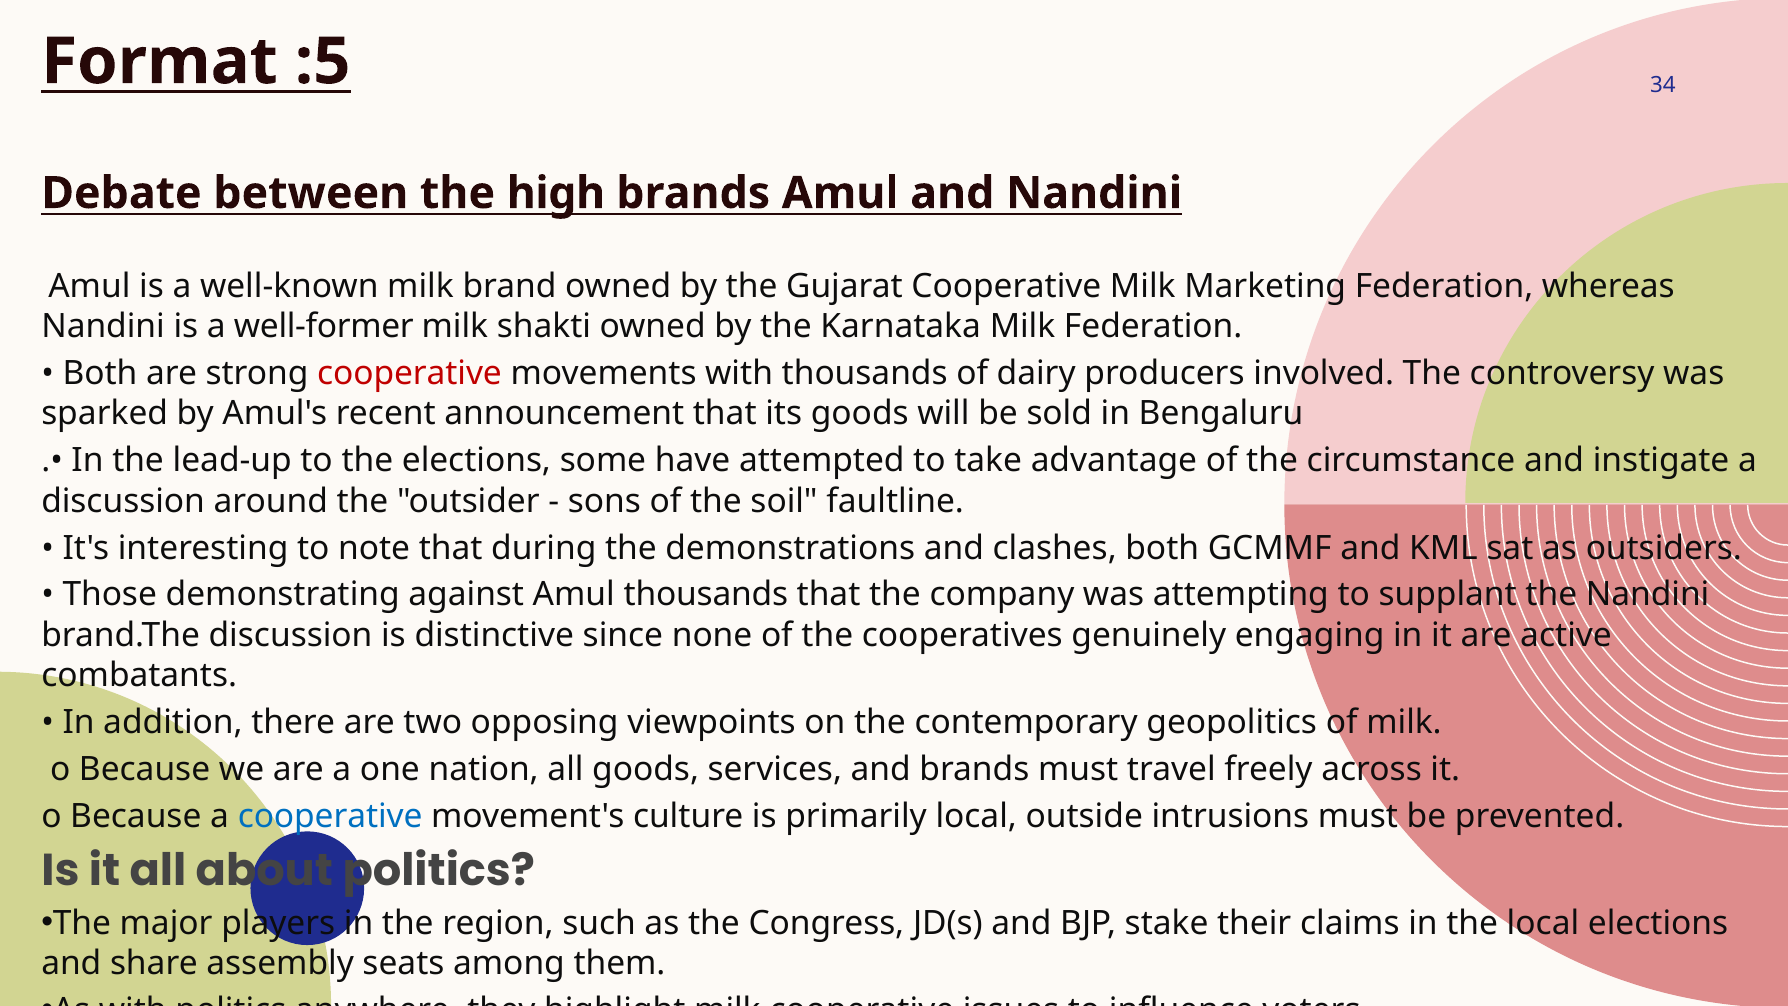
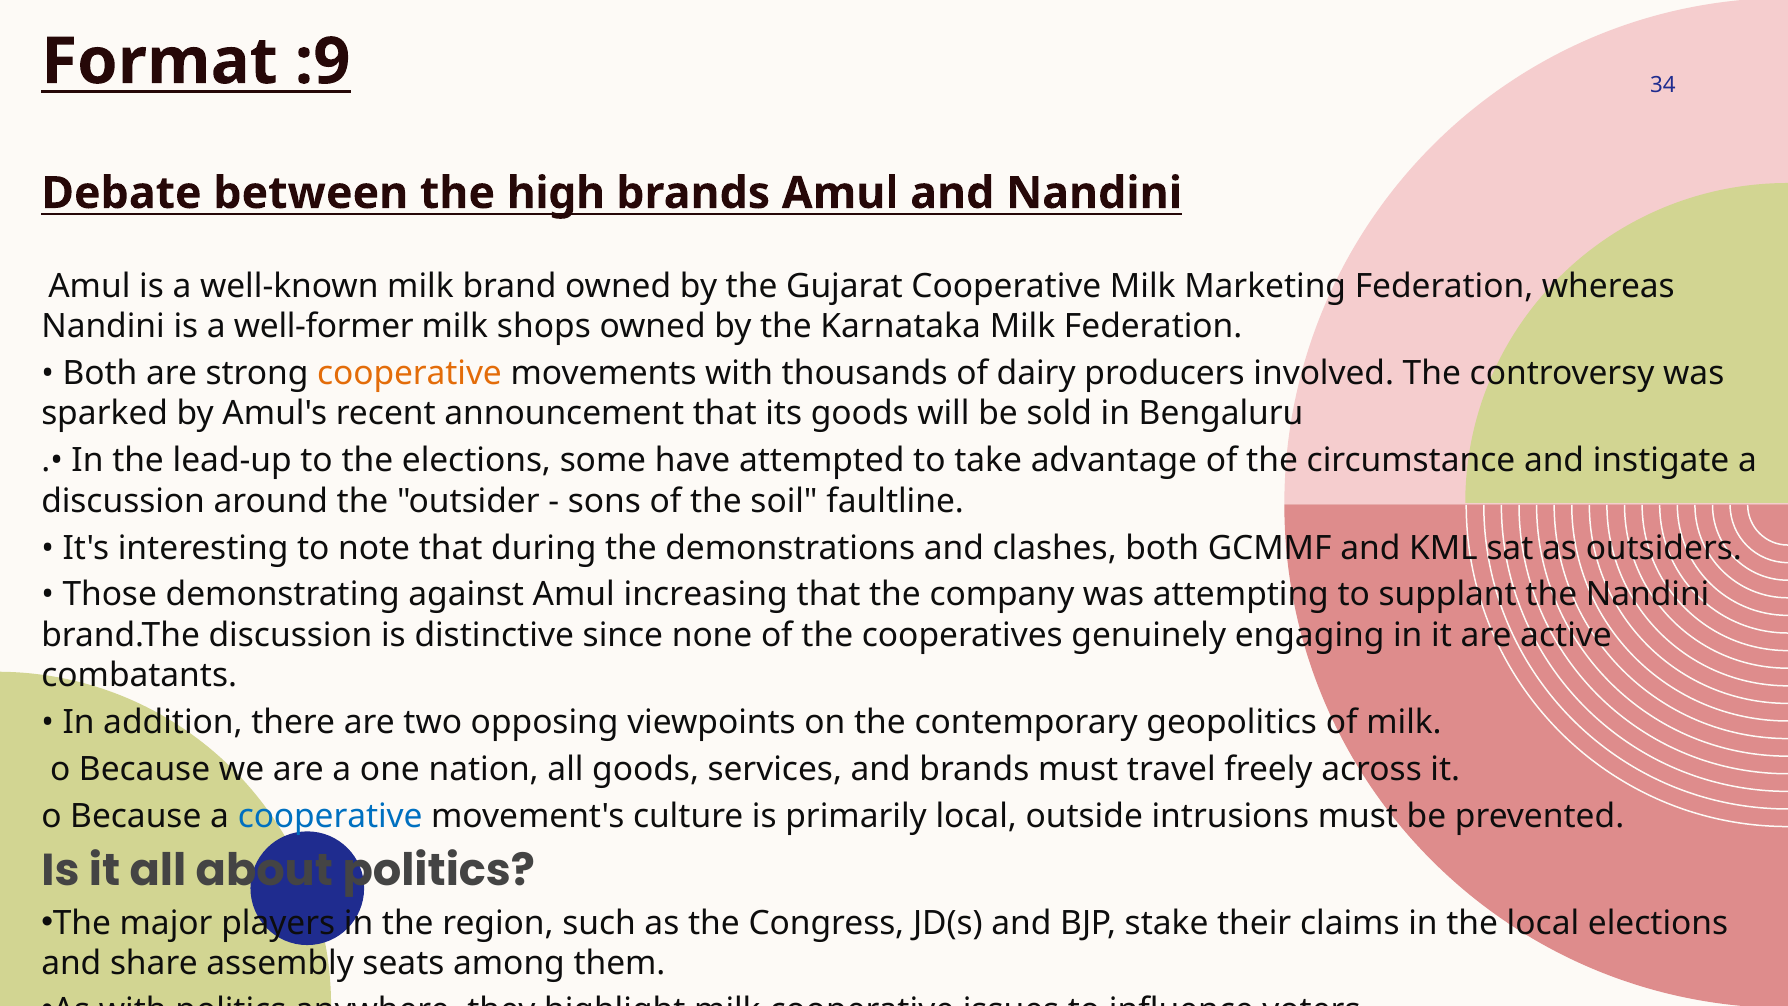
:5: :5 -> :9 (323, 62)
shakti: shakti -> shops (544, 327)
cooperative colour: red -> orange (410, 373)
Amul thousands: thousands -> increasing (706, 595)
